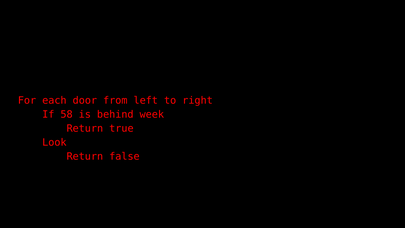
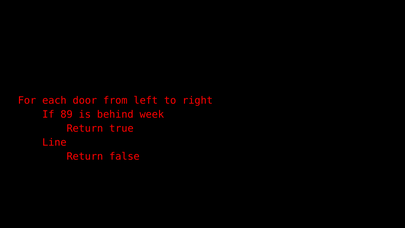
58: 58 -> 89 (67, 114)
Look: Look -> Line (54, 142)
